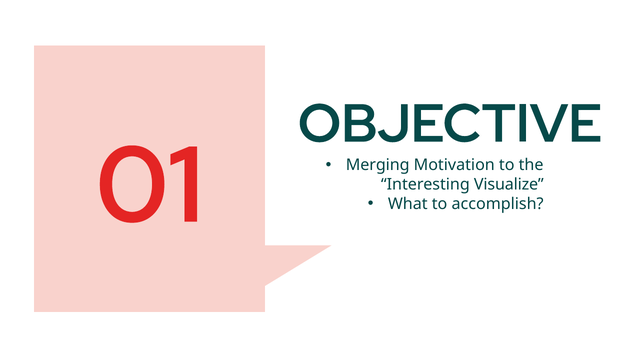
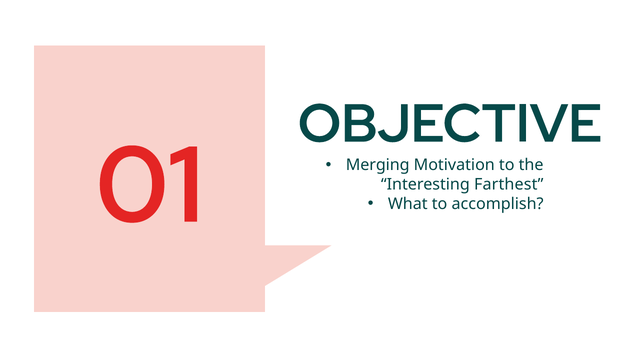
Visualize: Visualize -> Farthest (509, 185)
